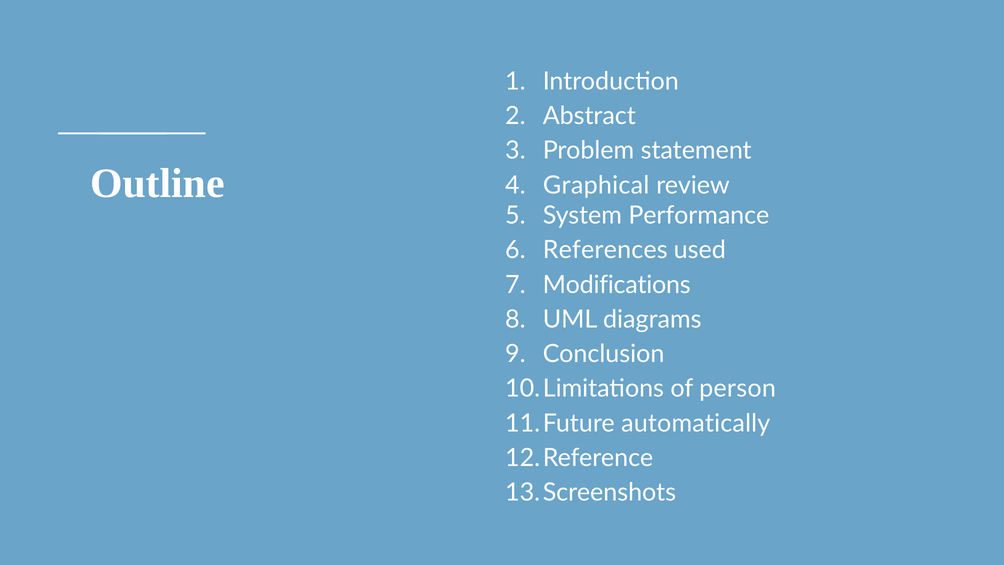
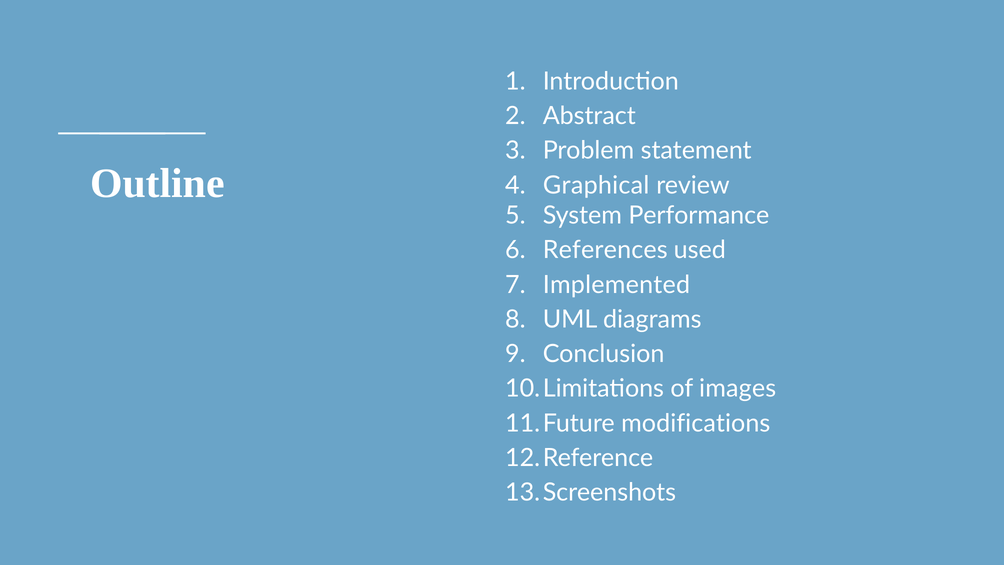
Modifications: Modifications -> Implemented (616, 285)
person: person -> images (738, 388)
automatically: automatically -> modifications (696, 423)
